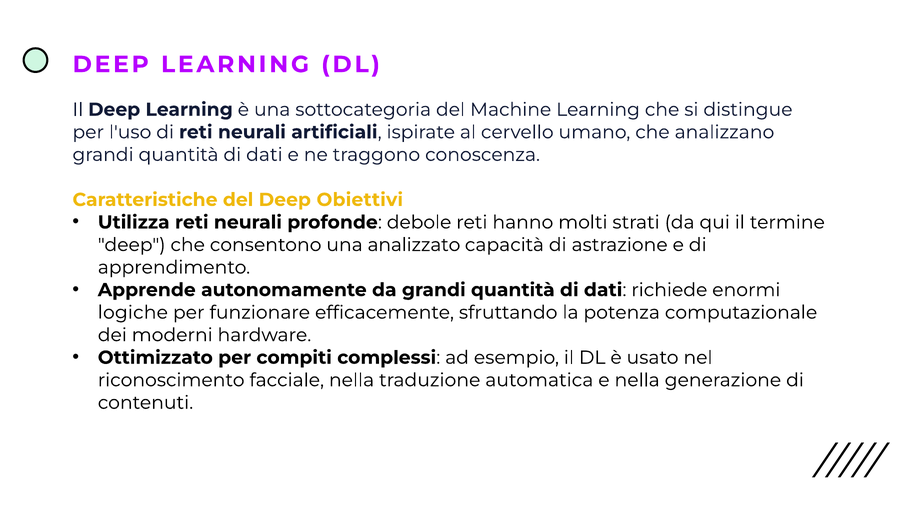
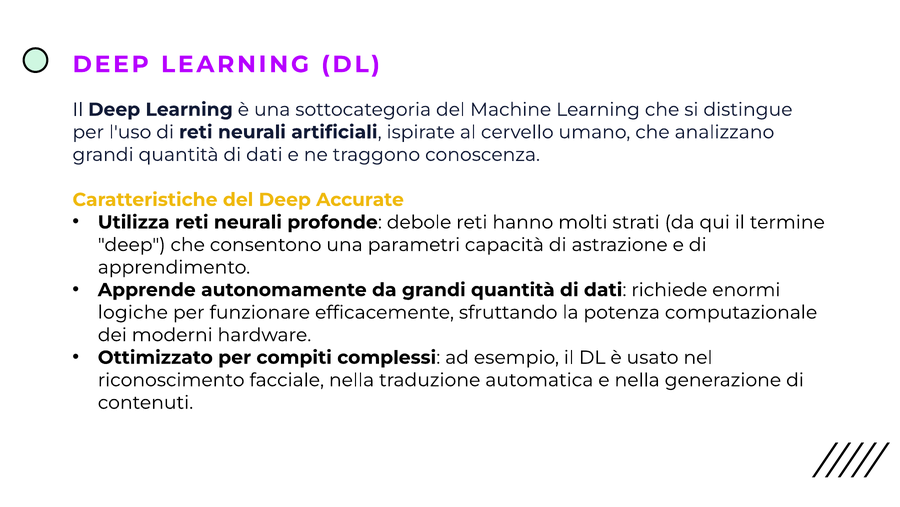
Obiettivi: Obiettivi -> Accurate (360, 199)
analizzato: analizzato -> parametri (414, 244)
